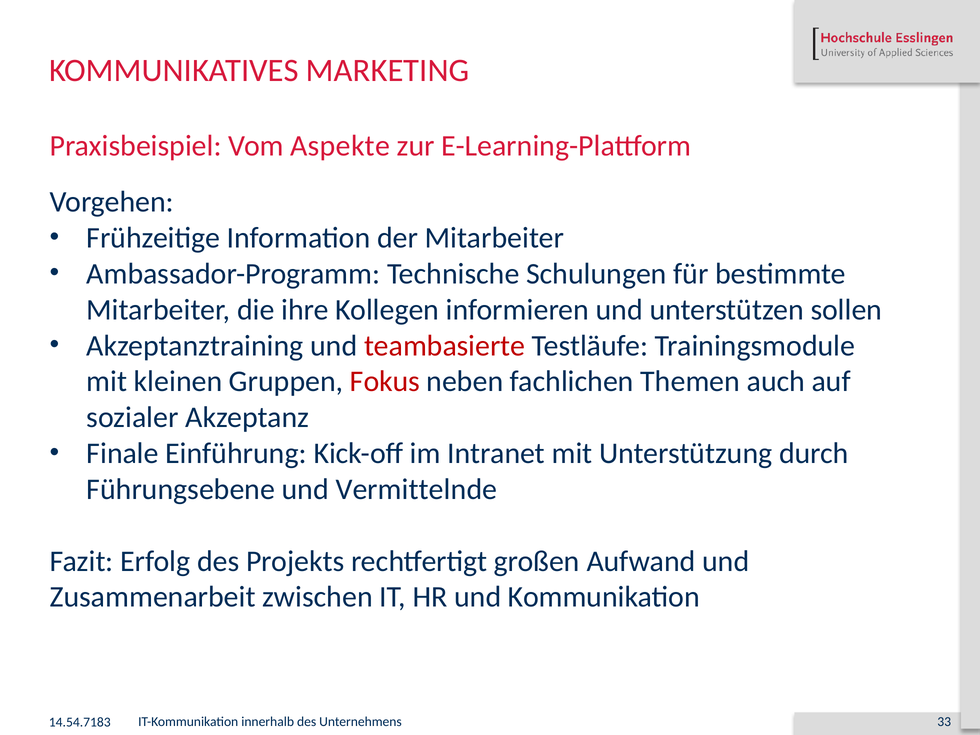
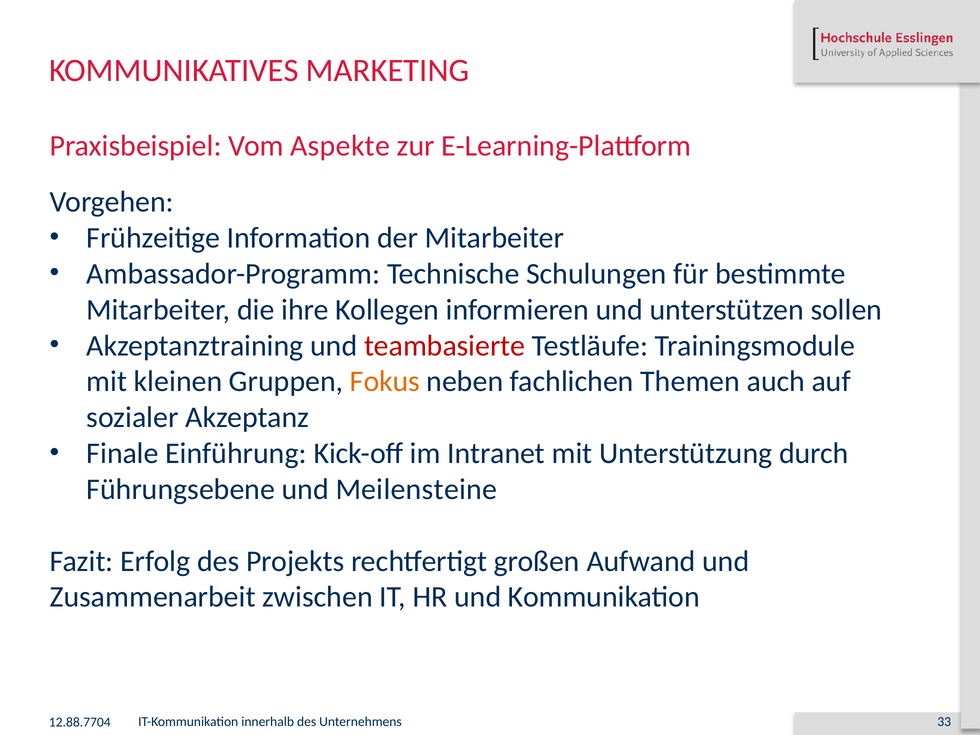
Fokus colour: red -> orange (385, 382)
Vermittelnde: Vermittelnde -> Meilensteine (416, 489)
14.54.7183: 14.54.7183 -> 12.88.7704 (80, 722)
